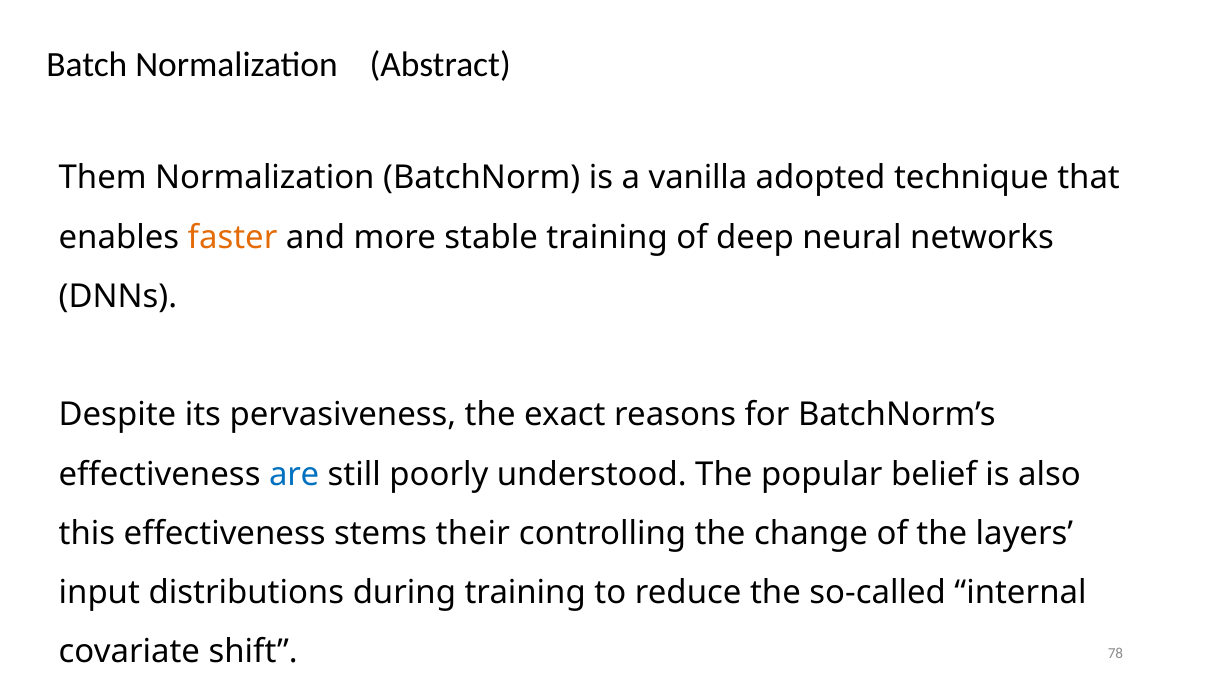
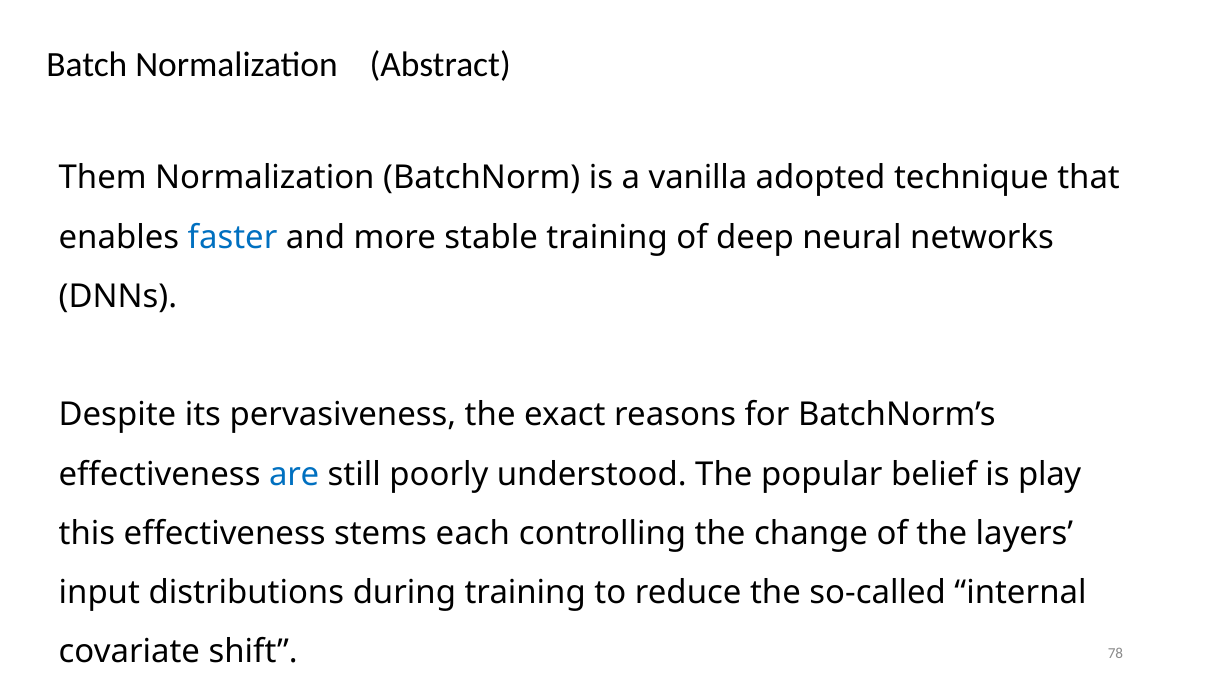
faster colour: orange -> blue (233, 237)
also: also -> play (1050, 474)
their: their -> each (473, 533)
